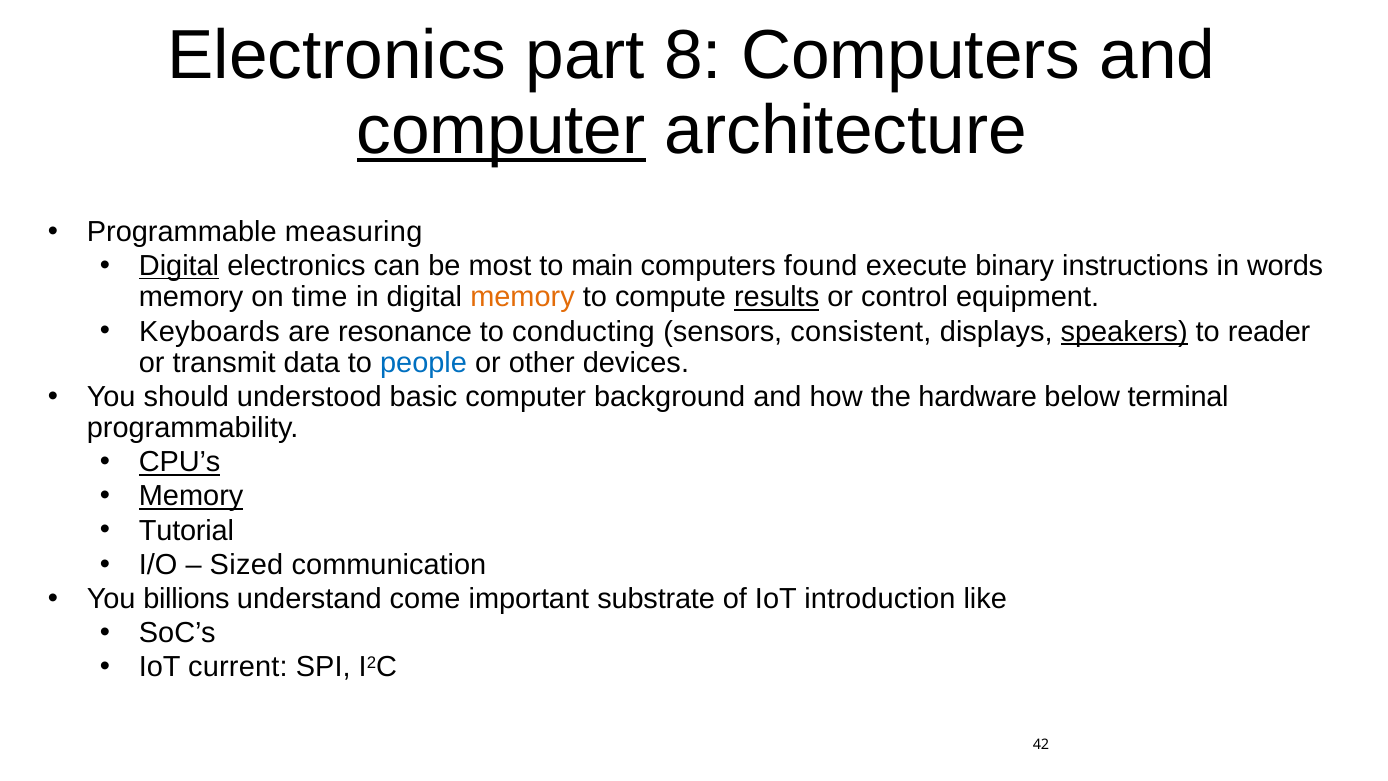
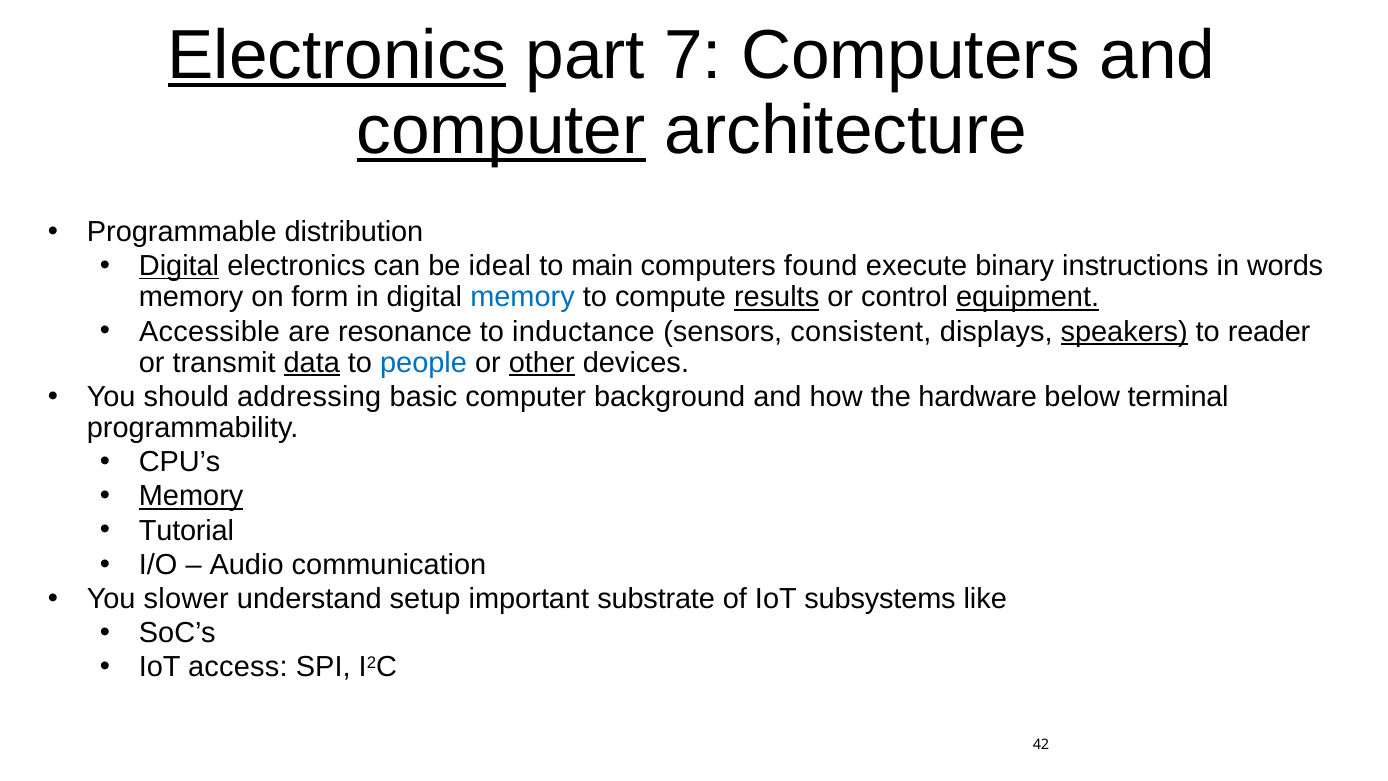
Electronics underline: none -> present (337, 55)
8: 8 -> 7 (693, 55)
measuring: measuring -> distribution (354, 232)
most: most -> ideal (500, 266)
time: time -> form (320, 297)
memory colour: orange -> blue (522, 297)
equipment underline: none -> present (1028, 297)
Keyboards: Keyboards -> Accessible (210, 331)
conducting: conducting -> inductance (583, 331)
data underline: none -> present (312, 363)
other underline: none -> present (542, 363)
understood: understood -> addressing (309, 397)
CPU’s underline: present -> none (180, 462)
Sized: Sized -> Audio (247, 565)
billions: billions -> slower (186, 599)
come: come -> setup (425, 599)
introduction: introduction -> subsystems (880, 599)
current: current -> access (238, 667)
